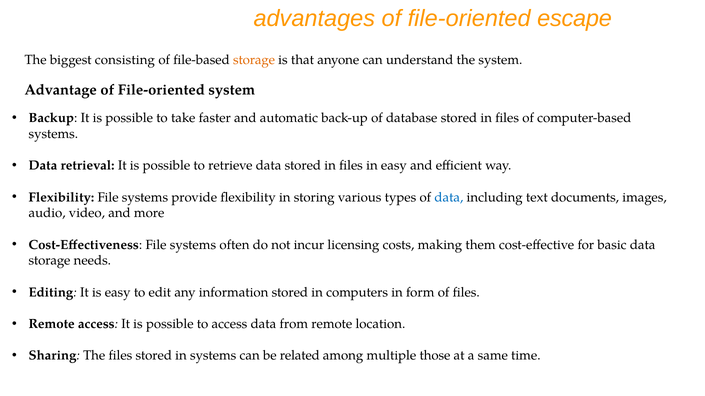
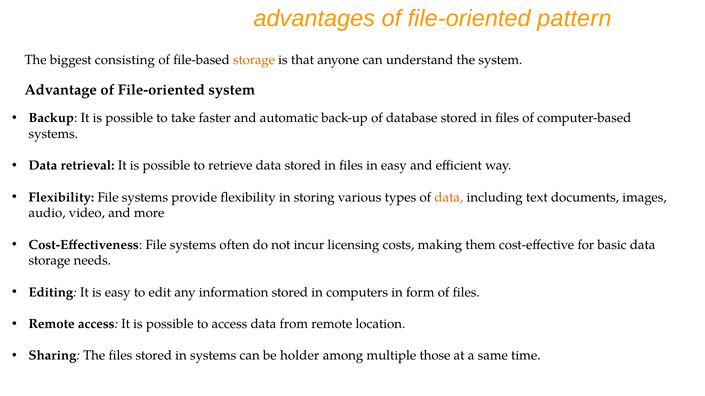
escape: escape -> pattern (574, 18)
data colour: blue -> orange (449, 197)
related: related -> holder (300, 356)
